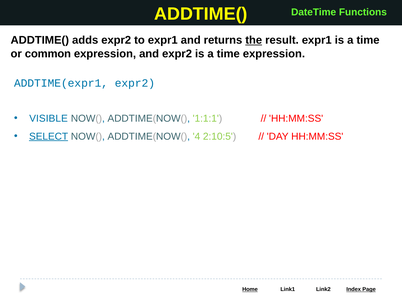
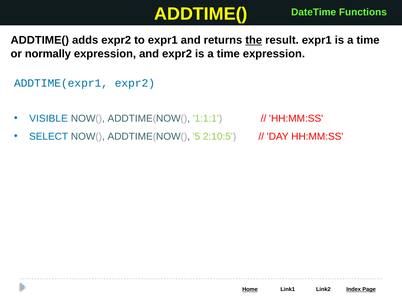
common: common -> normally (48, 54)
SELECT underline: present -> none (49, 137)
4: 4 -> 5 (196, 137)
